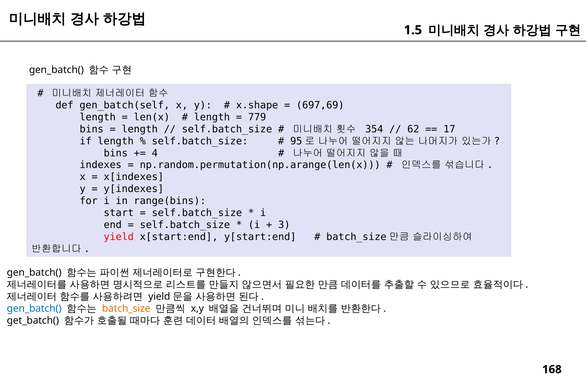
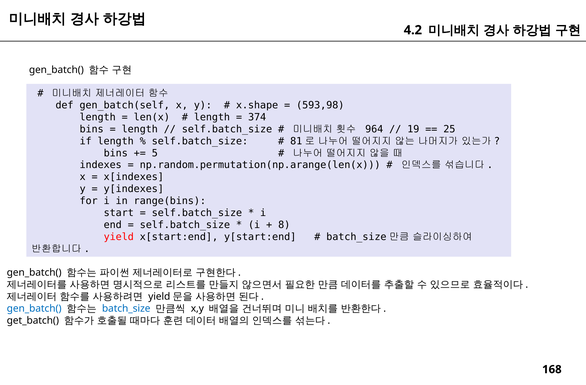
1.5: 1.5 -> 4.2 (413, 30)
697,69: 697,69 -> 593,98 (320, 105)
779: 779 -> 374 (257, 117)
354: 354 -> 964 (374, 129)
62: 62 -> 19 (413, 129)
17: 17 -> 25 (449, 129)
95: 95 -> 81 (296, 141)
4: 4 -> 5 (155, 153)
3: 3 -> 8 (284, 225)
batch_size colour: orange -> blue (126, 308)
